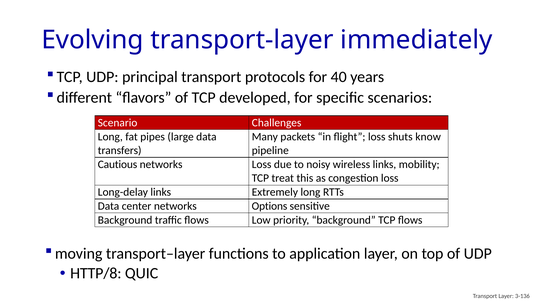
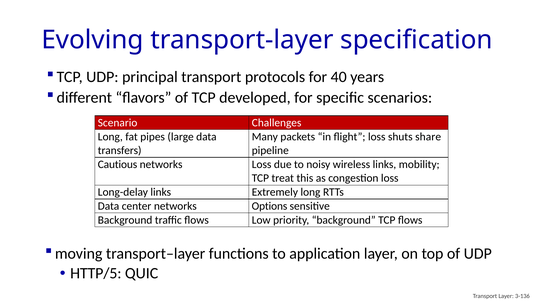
immediately: immediately -> specification (416, 40)
know: know -> share (428, 137)
HTTP/8: HTTP/8 -> HTTP/5 (96, 273)
